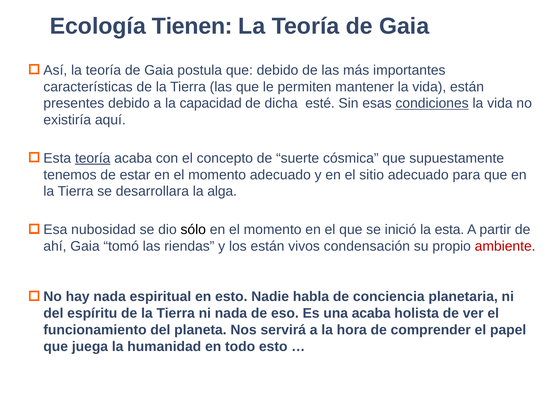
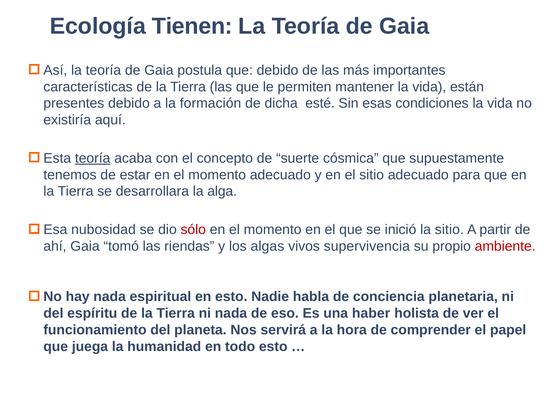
capacidad: capacidad -> formación (211, 103)
condiciones underline: present -> none (432, 103)
sólo colour: black -> red (193, 230)
la esta: esta -> sitio (449, 230)
los están: están -> algas (267, 246)
condensación: condensación -> supervivencia (367, 246)
una acaba: acaba -> haber (371, 313)
